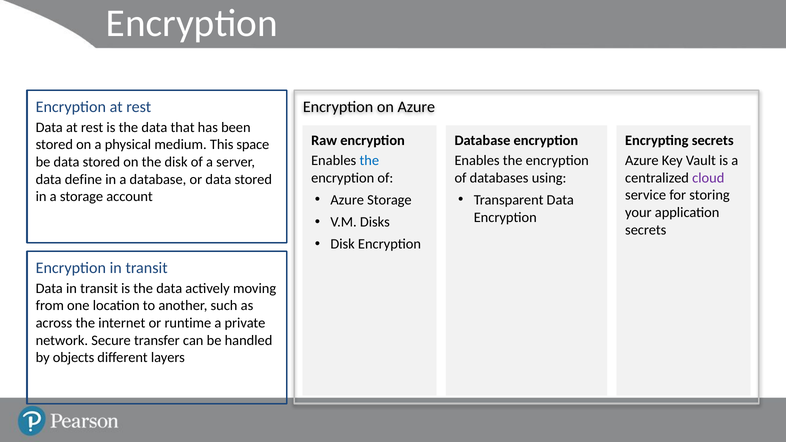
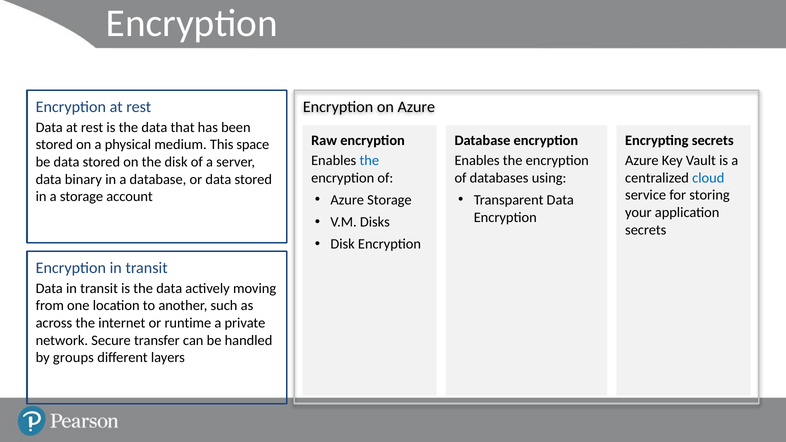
cloud colour: purple -> blue (708, 178)
define: define -> binary (83, 179)
objects: objects -> groups (73, 358)
